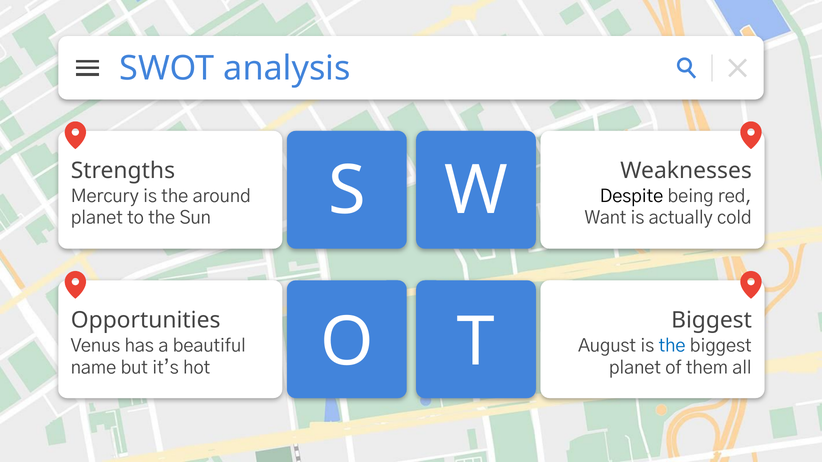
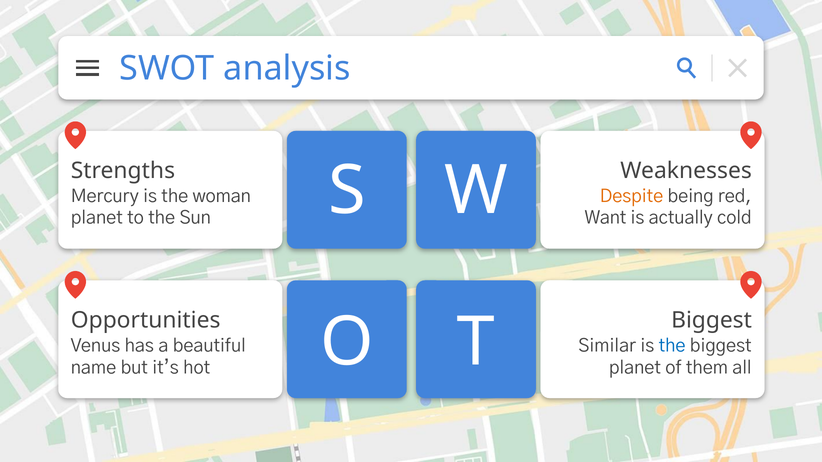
around: around -> woman (222, 196)
Despite colour: black -> orange (632, 196)
August: August -> Similar (607, 346)
